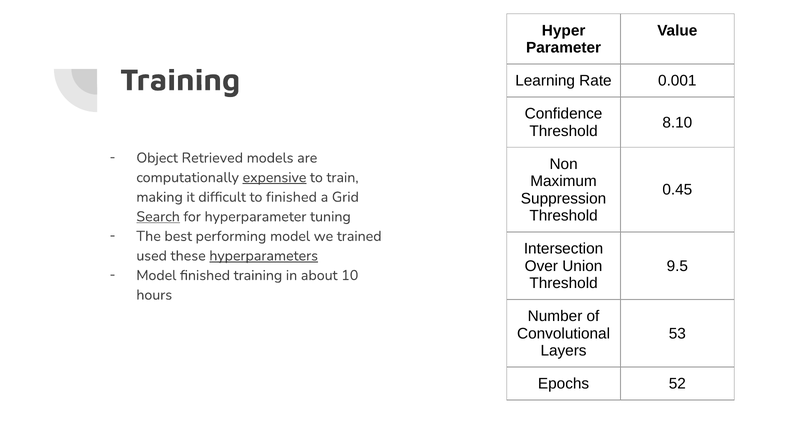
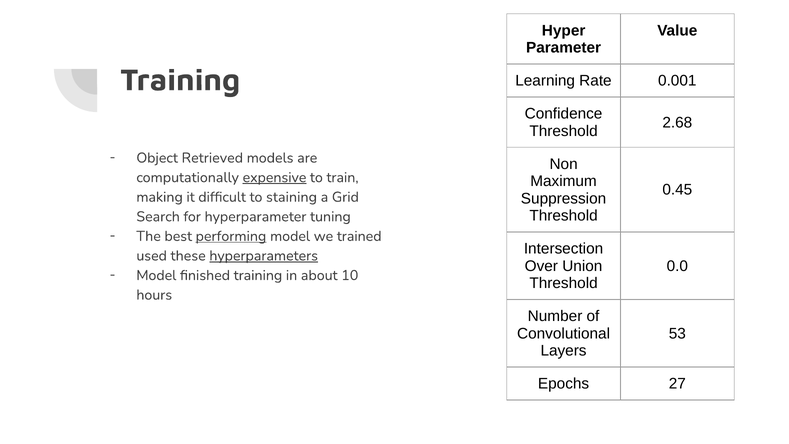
8.10: 8.10 -> 2.68 (677, 122)
to finished: finished -> staining (291, 197)
Search underline: present -> none (158, 217)
performing underline: none -> present (231, 236)
9.5: 9.5 -> 0.0 (677, 266)
52: 52 -> 27 (677, 384)
